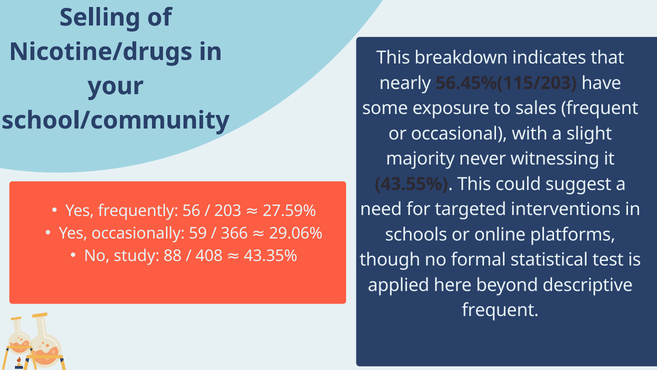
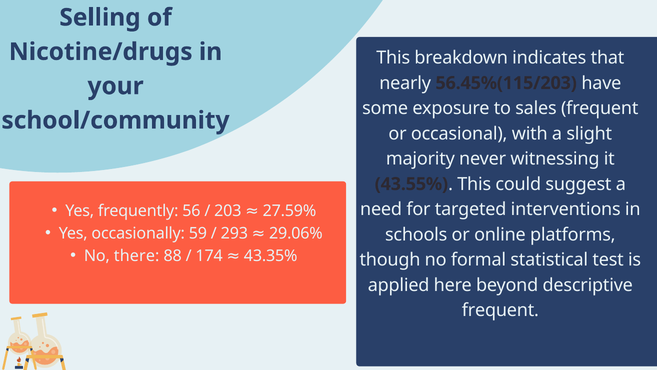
366: 366 -> 293 (234, 233)
study: study -> there (137, 255)
408: 408 -> 174 (209, 255)
